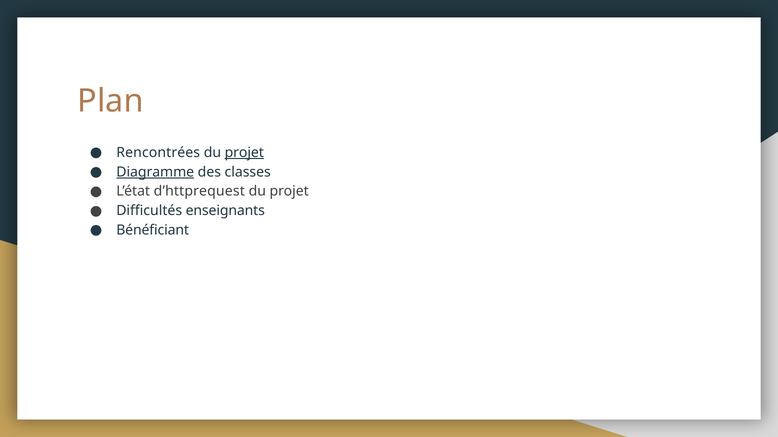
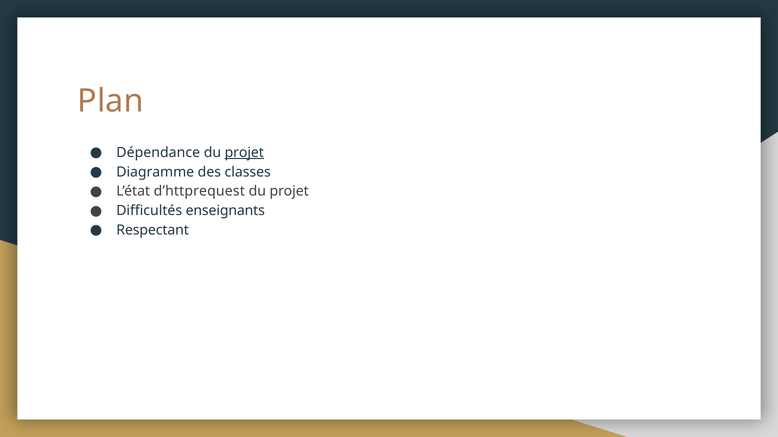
Rencontrées: Rencontrées -> Dépendance (158, 153)
Diagramme underline: present -> none (155, 172)
Bénéficiant: Bénéficiant -> Respectant (153, 230)
